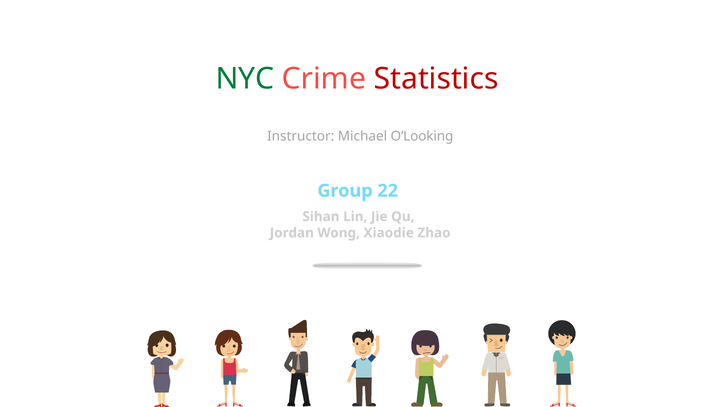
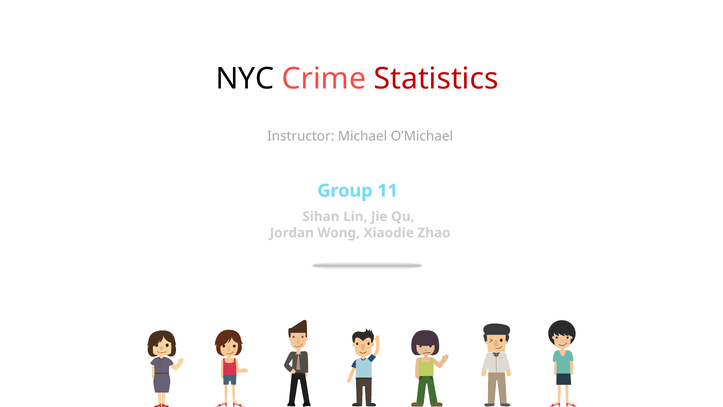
NYC colour: green -> black (245, 79)
O’Looking: O’Looking -> O’Michael (422, 136)
22: 22 -> 11 (388, 191)
